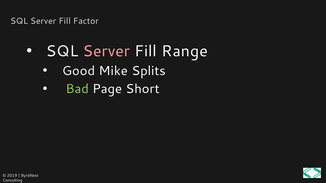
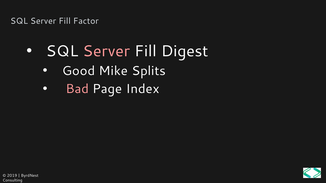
Range: Range -> Digest (185, 51)
Bad colour: light green -> pink (77, 89)
Short: Short -> Index (143, 89)
